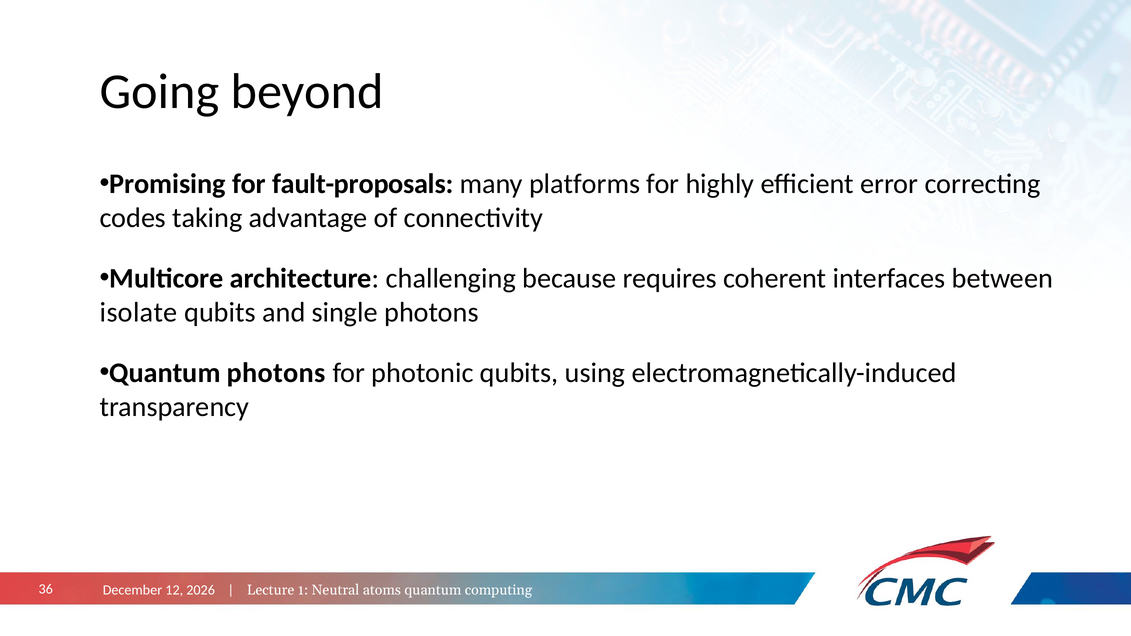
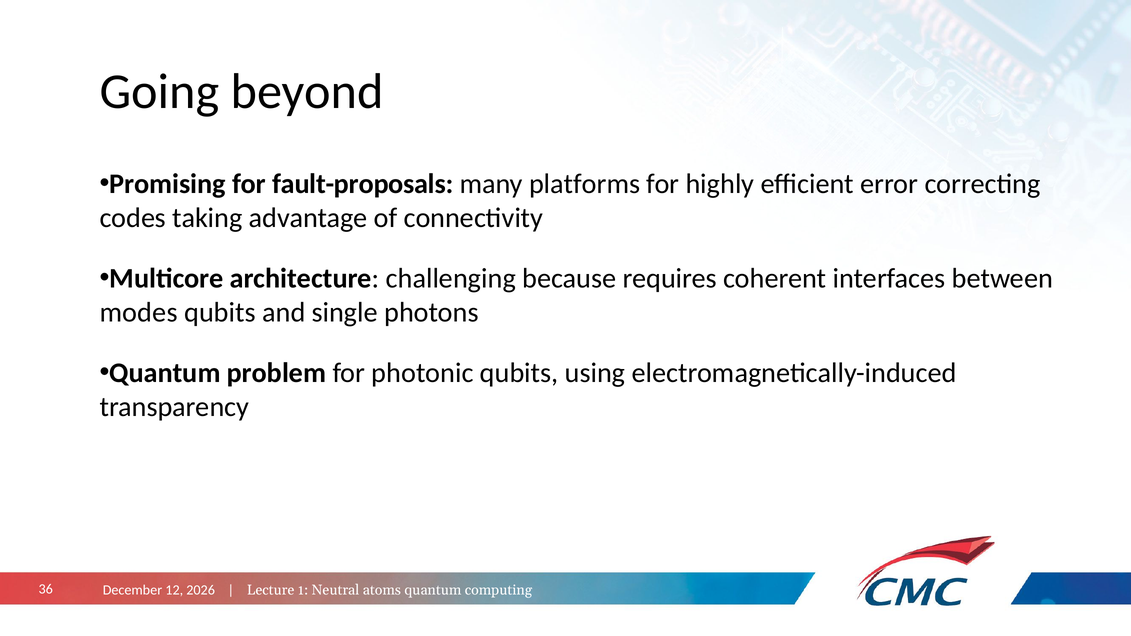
isolate: isolate -> modes (139, 312)
Quantum photons: photons -> problem (276, 373)
